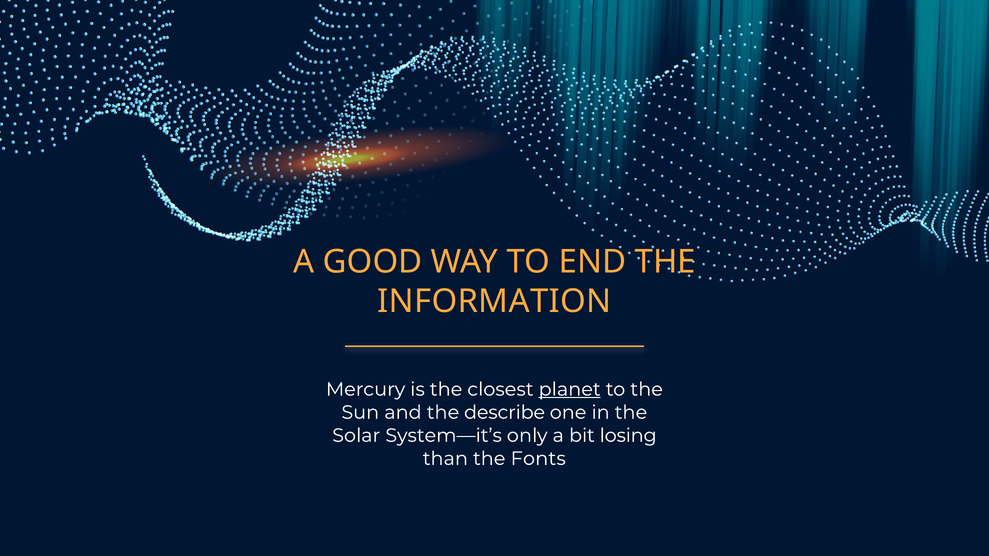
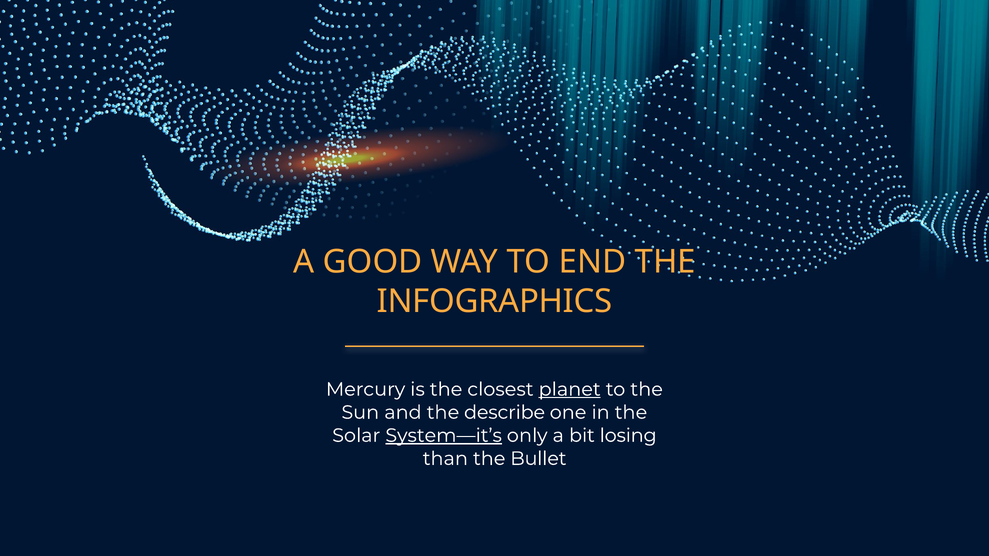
INFORMATION: INFORMATION -> INFOGRAPHICS (495, 301)
System—it’s underline: none -> present (444, 436)
Fonts: Fonts -> Bullet (538, 459)
